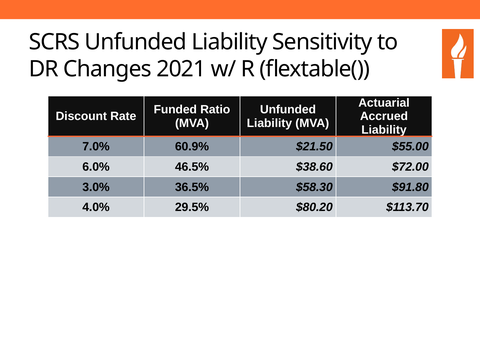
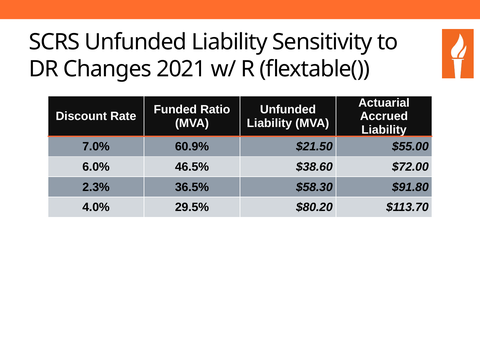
3.0%: 3.0% -> 2.3% (96, 187)
